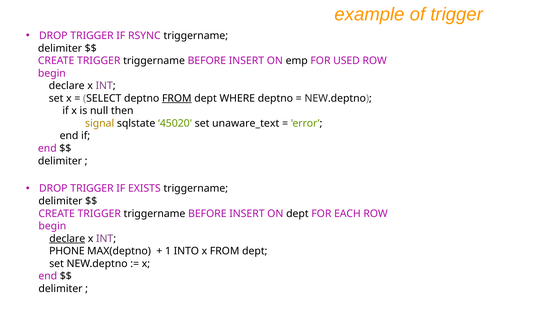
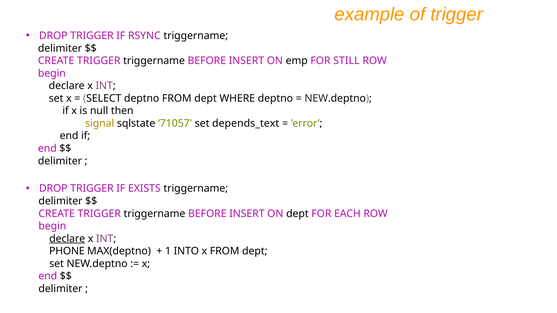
USED: USED -> STILL (346, 61)
FROM underline: present -> none (177, 98)
45020: 45020 -> 71057 (175, 123)
unaware_text: unaware_text -> depends_text (246, 123)
